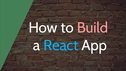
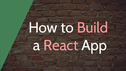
React colour: light blue -> pink (61, 45)
